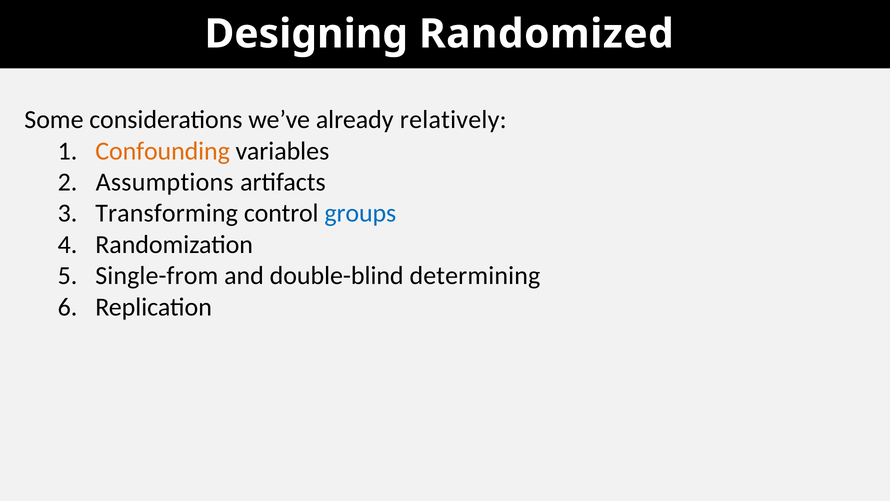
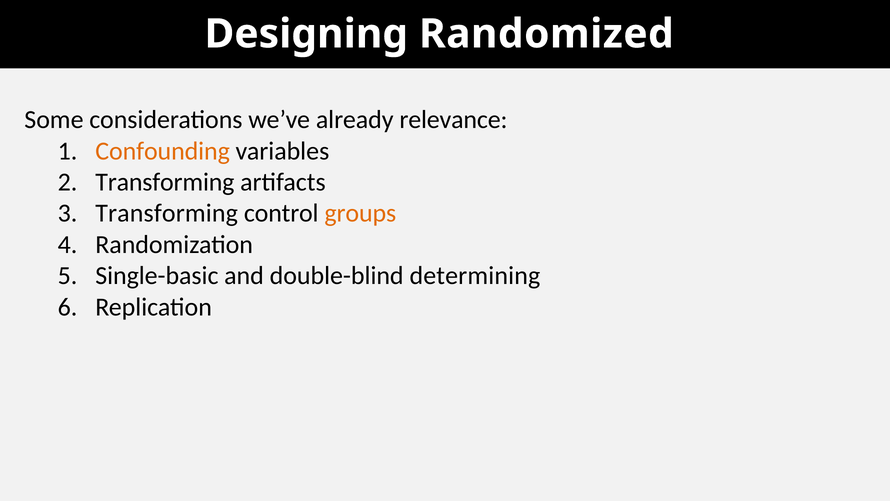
relatively: relatively -> relevance (453, 120)
Assumptions: Assumptions -> Transforming (165, 182)
groups colour: blue -> orange (360, 213)
Single-from: Single-from -> Single-basic (157, 276)
